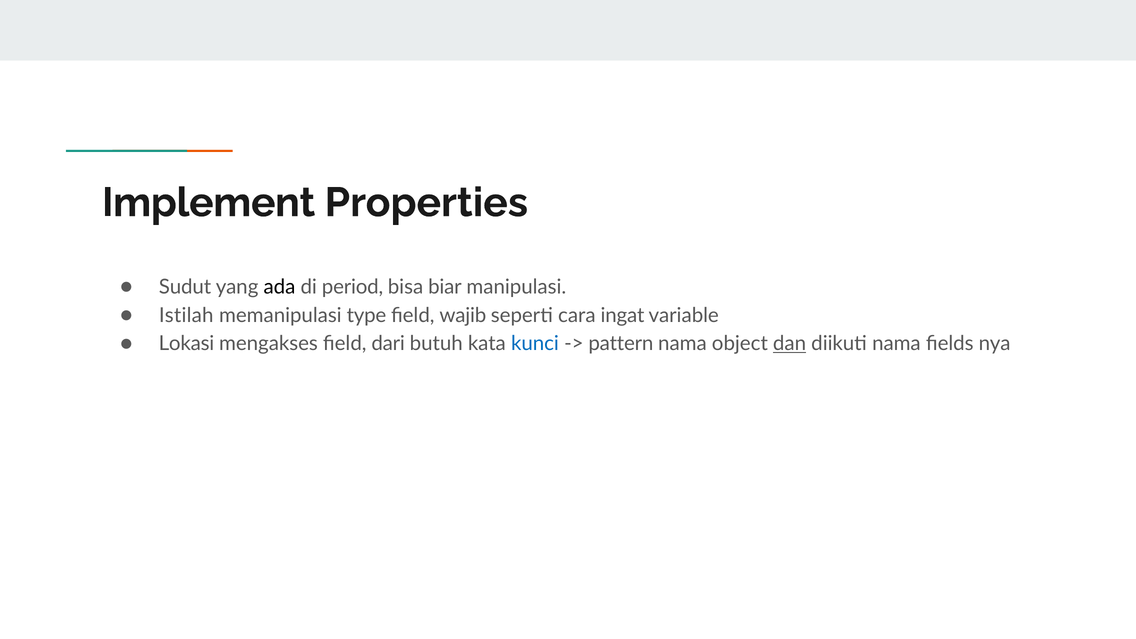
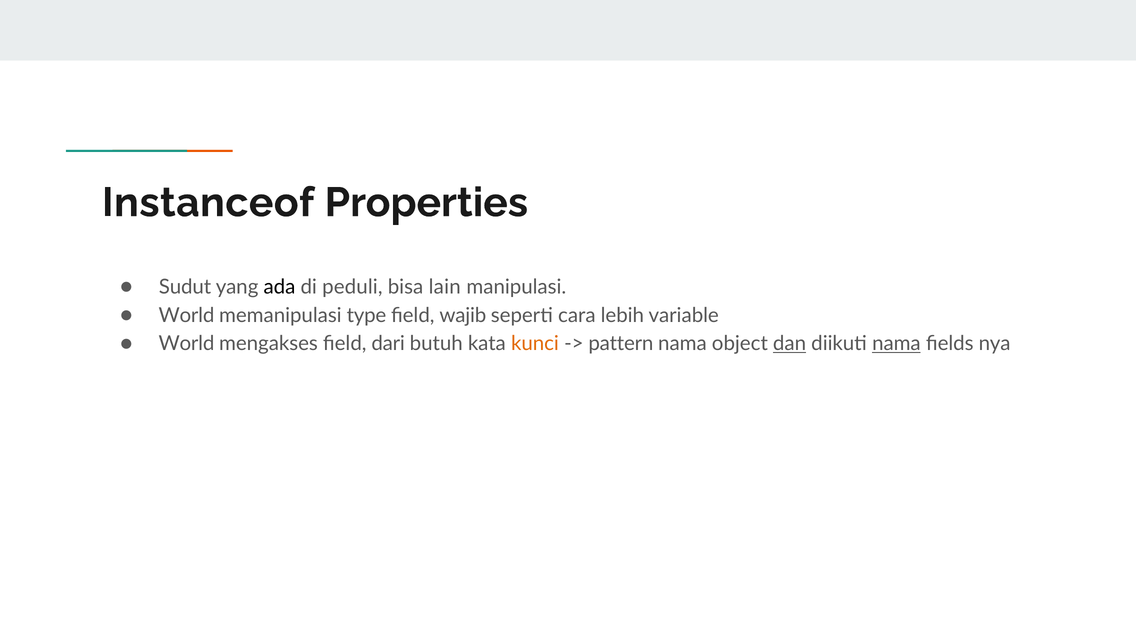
Implement: Implement -> Instanceof (208, 203)
period: period -> peduli (352, 287)
biar: biar -> lain (445, 287)
Istilah: Istilah -> World (186, 315)
ingat: ingat -> lebih (622, 315)
Lokasi: Lokasi -> World (186, 344)
kunci colour: blue -> orange (535, 344)
nama underline: none -> present (896, 344)
